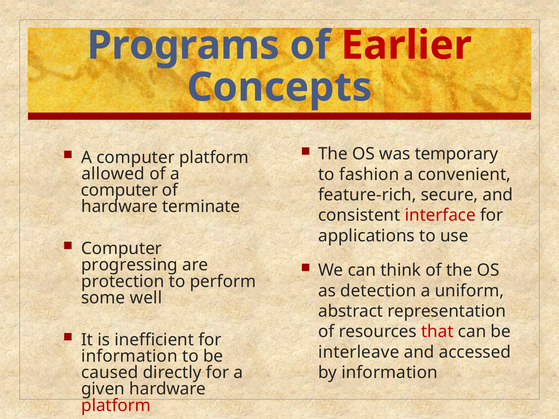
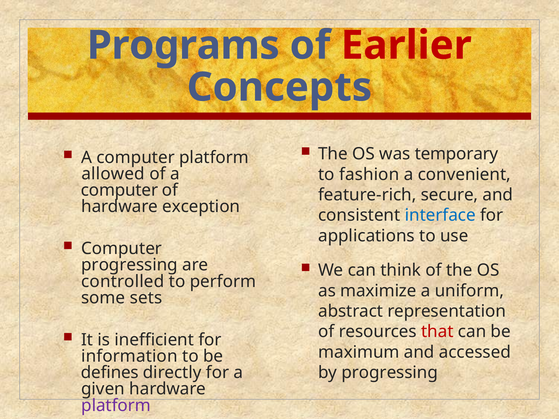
terminate: terminate -> exception (201, 207)
interface colour: red -> blue (440, 215)
protection: protection -> controlled (123, 282)
detection: detection -> maximize (378, 291)
well: well -> sets (146, 298)
interleave: interleave -> maximum (359, 352)
caused: caused -> defines (110, 373)
by information: information -> progressing (390, 373)
platform colour: red -> purple (116, 406)
